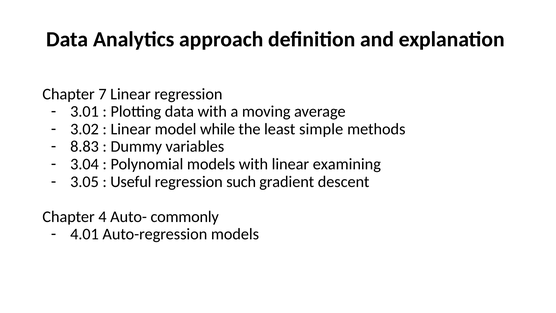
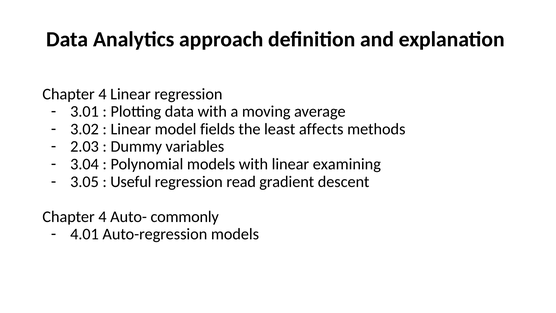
7: 7 -> 4 (102, 94)
while: while -> fields (218, 129)
simple: simple -> affects (321, 129)
8.83: 8.83 -> 2.03 (85, 147)
such: such -> read (241, 182)
